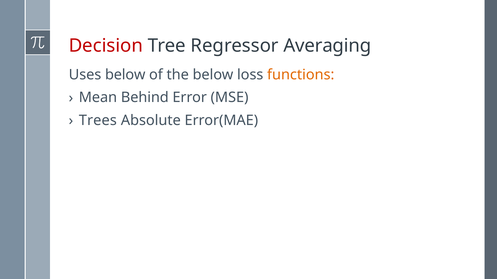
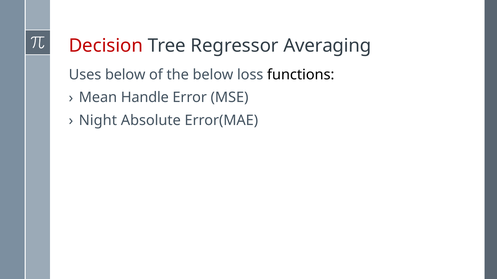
functions colour: orange -> black (301, 75)
Behind: Behind -> Handle (145, 98)
Trees: Trees -> Night (98, 121)
